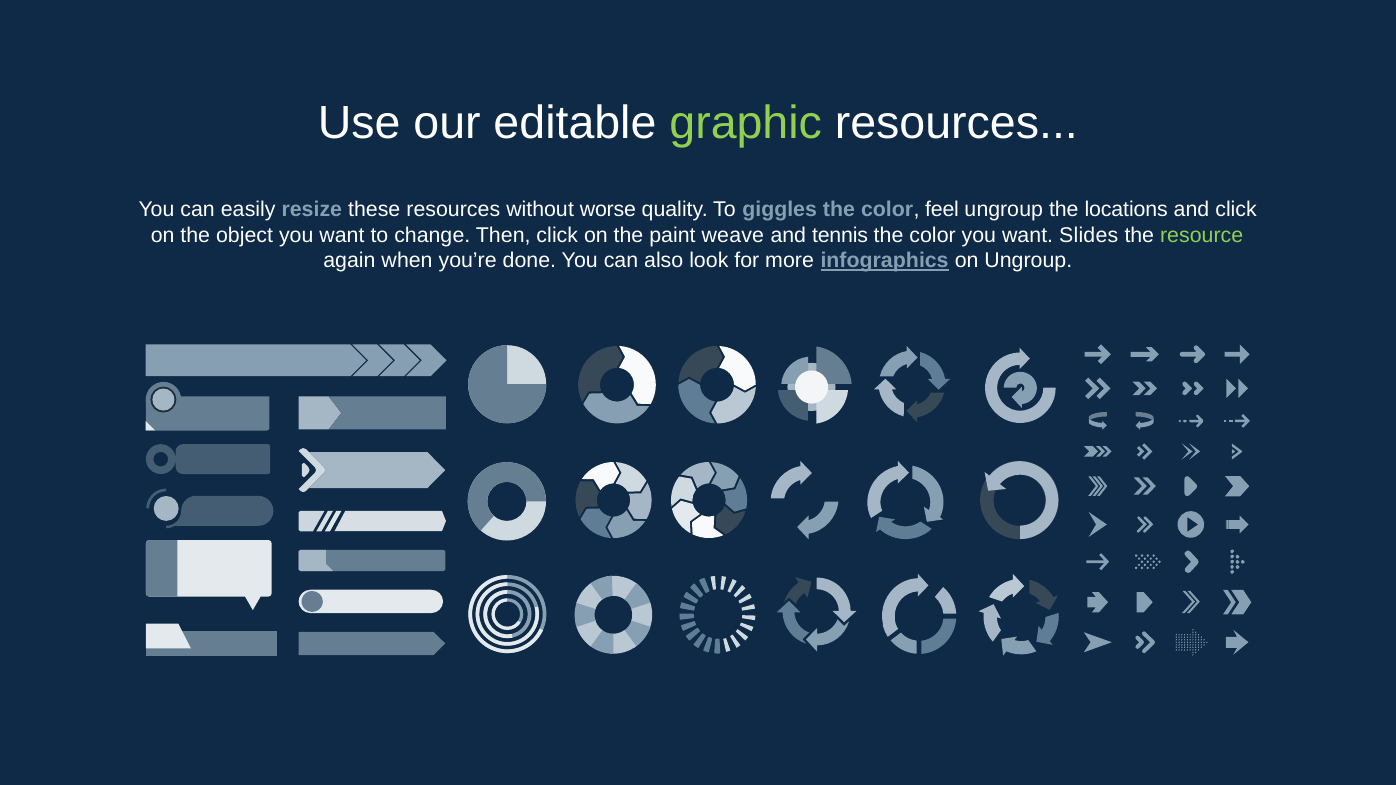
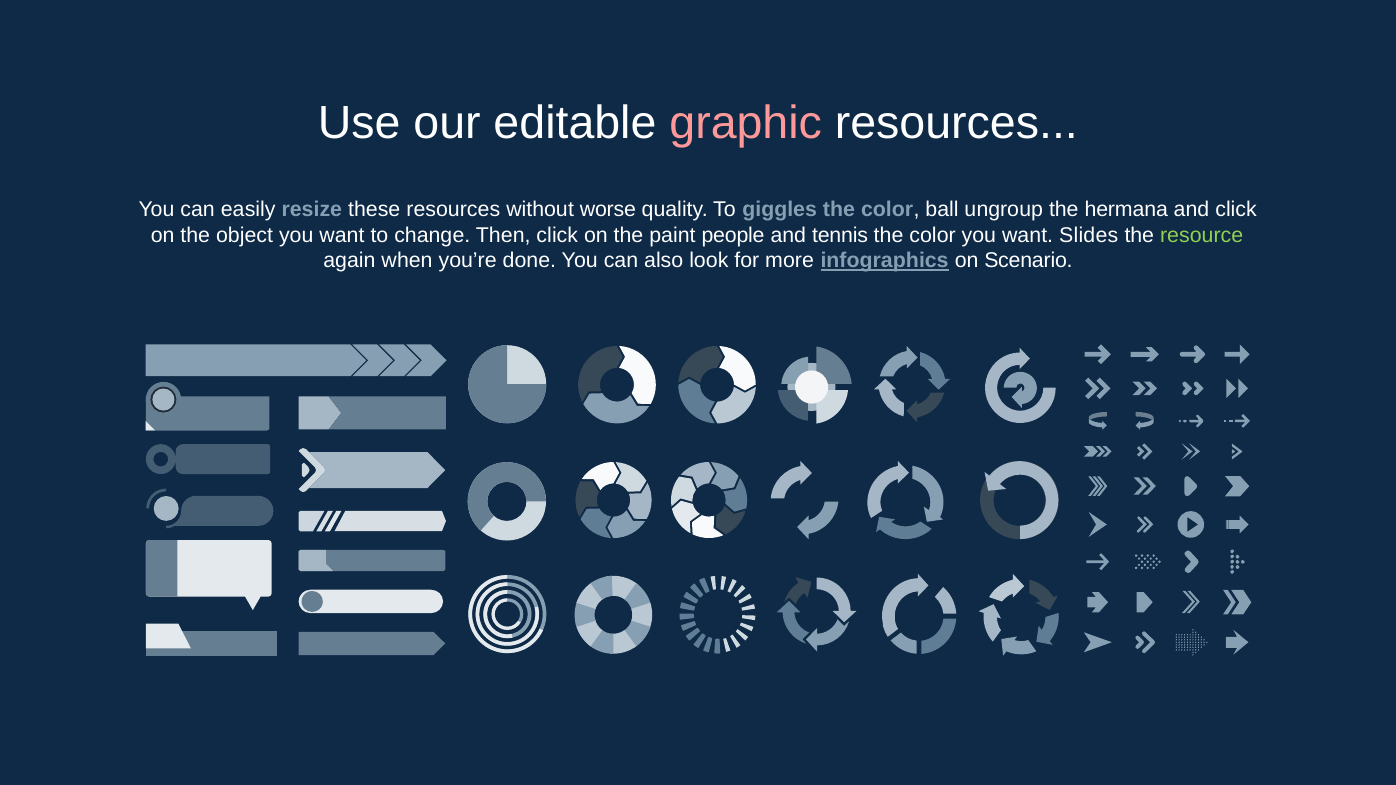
graphic colour: light green -> pink (746, 123)
feel: feel -> ball (942, 210)
locations: locations -> hermana (1126, 210)
weave: weave -> people (733, 235)
on Ungroup: Ungroup -> Scenario (1028, 261)
